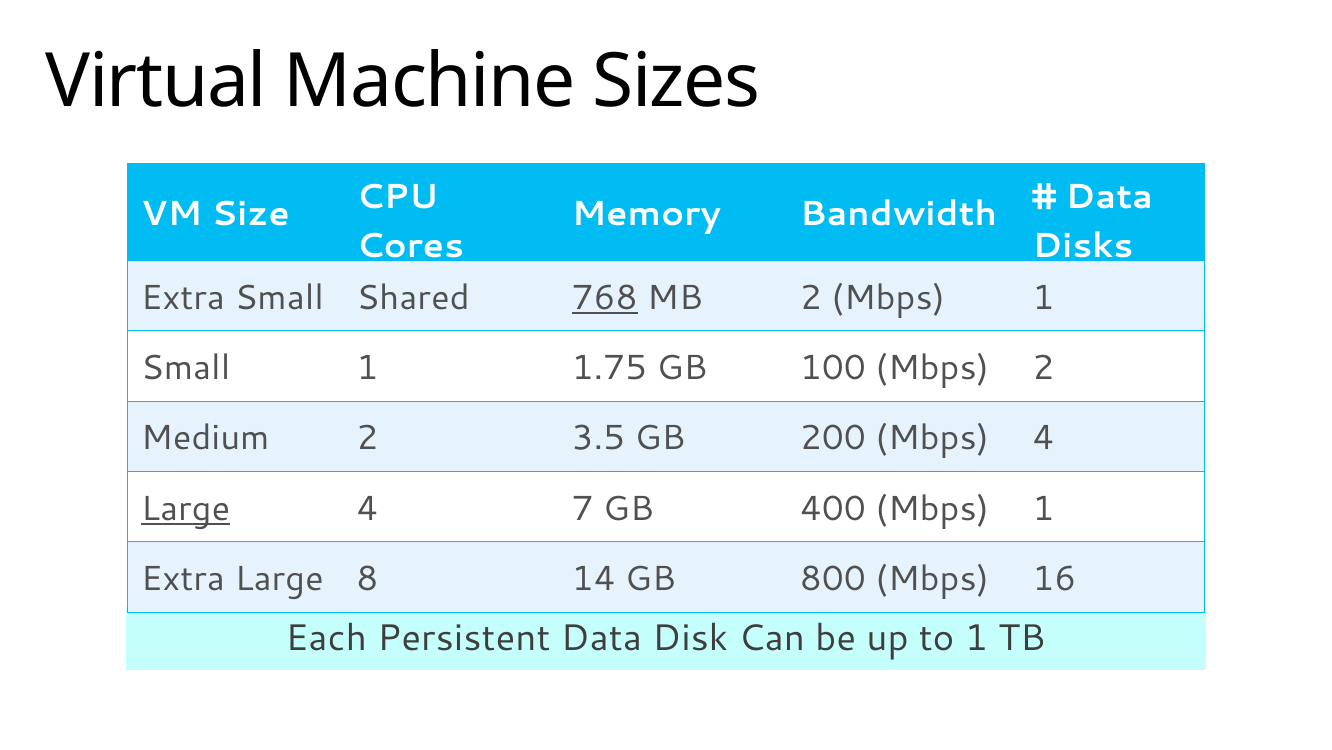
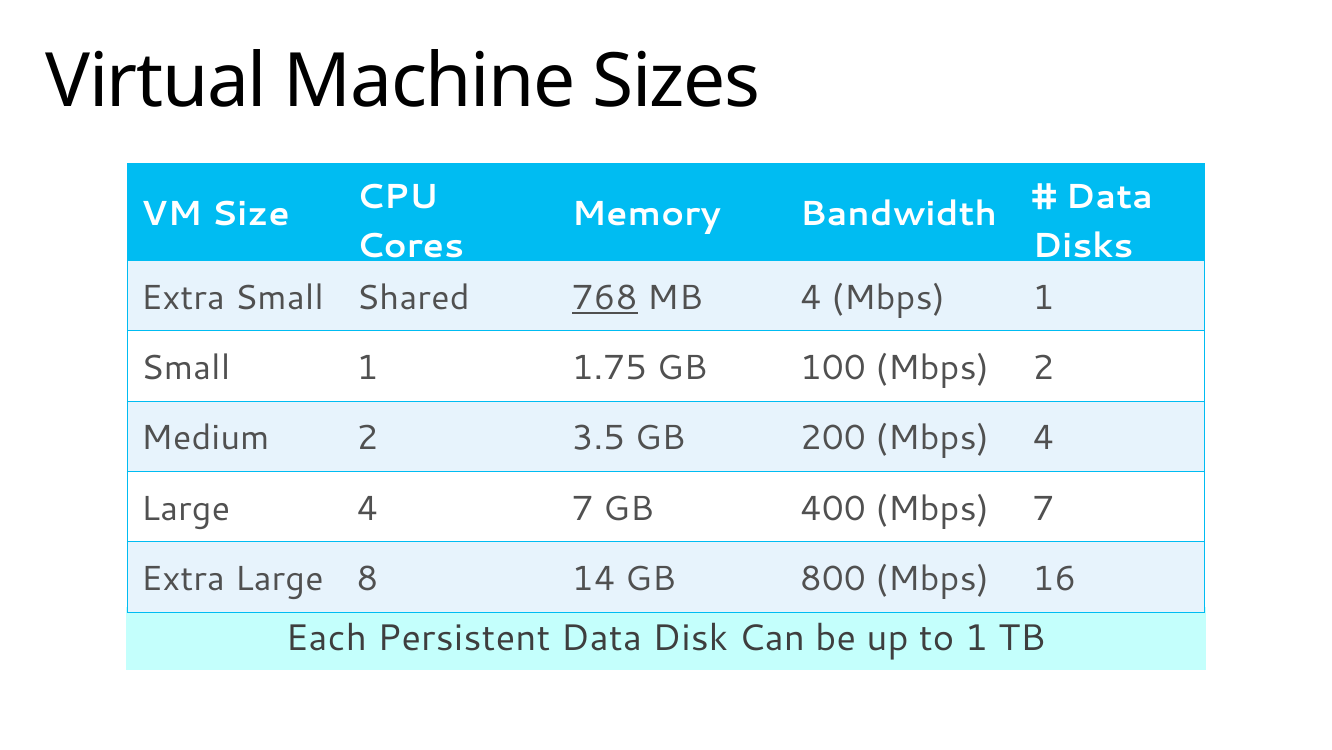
MB 2: 2 -> 4 (811, 297)
Large underline: present -> none (186, 508)
400 Mbps 1: 1 -> 7 (1043, 508)
